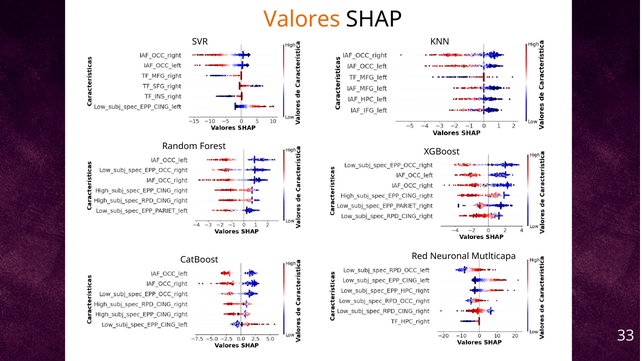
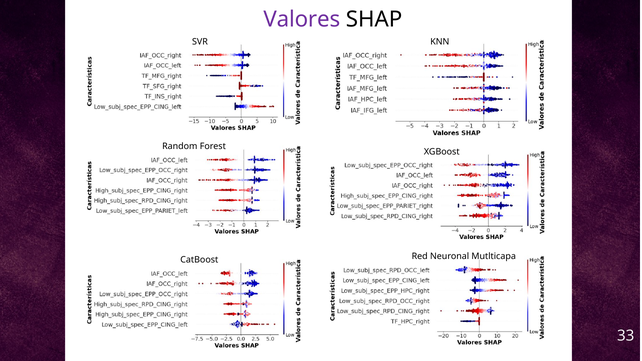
Valores colour: orange -> purple (302, 19)
